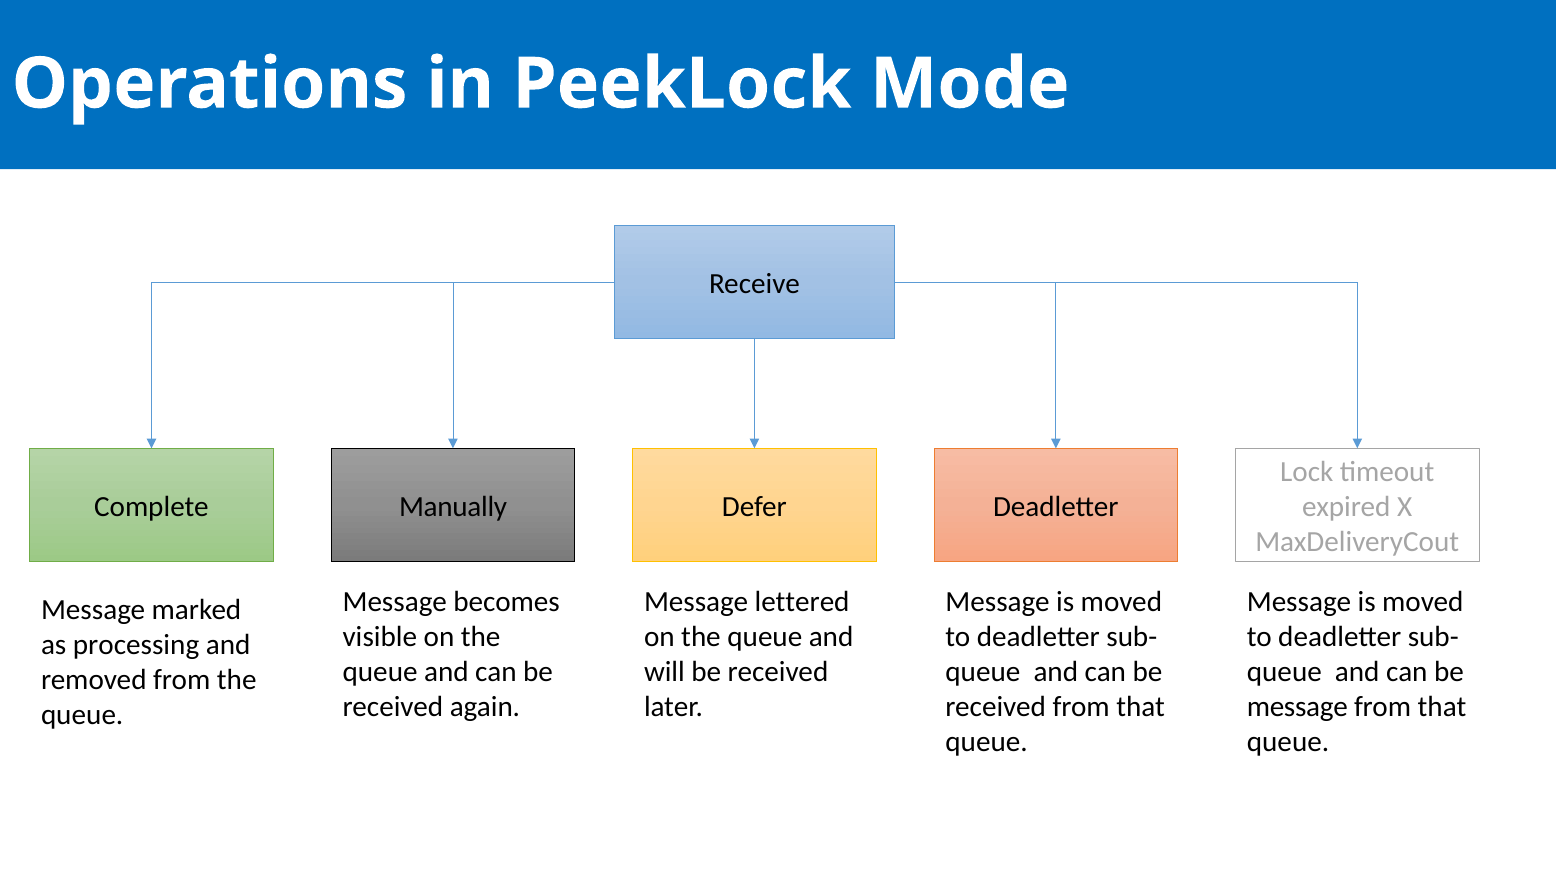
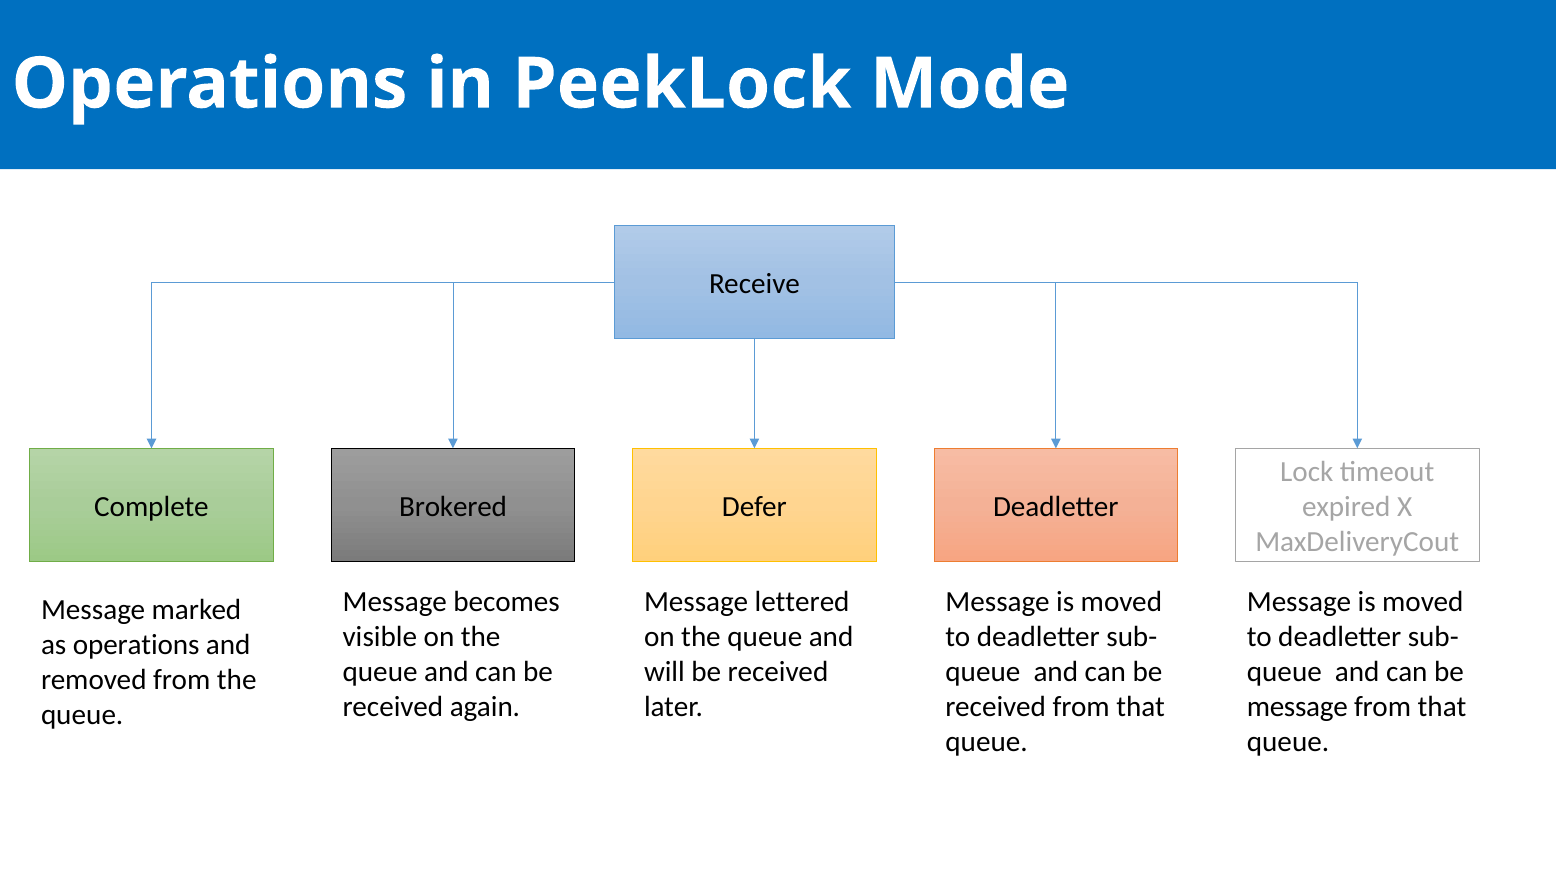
Manually: Manually -> Brokered (453, 507)
as processing: processing -> operations (136, 645)
